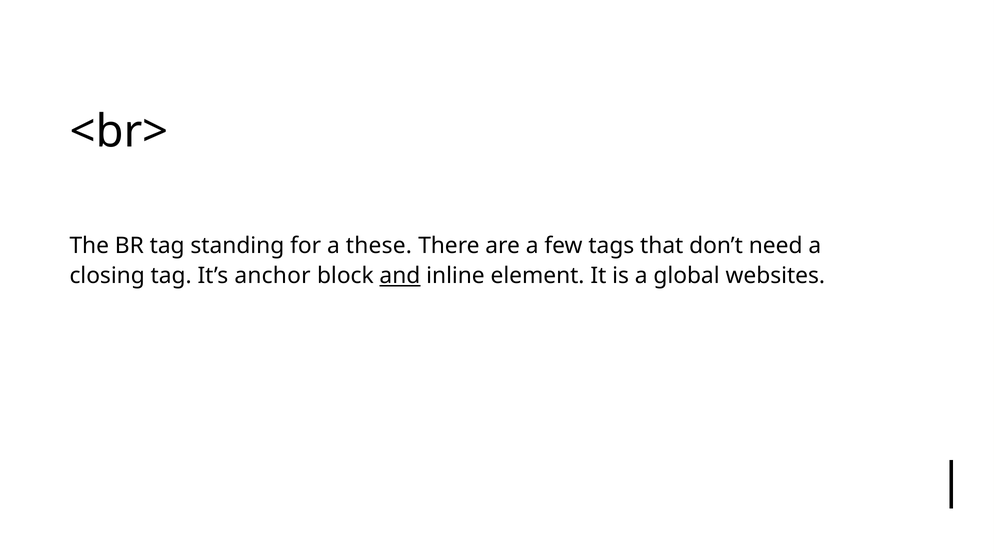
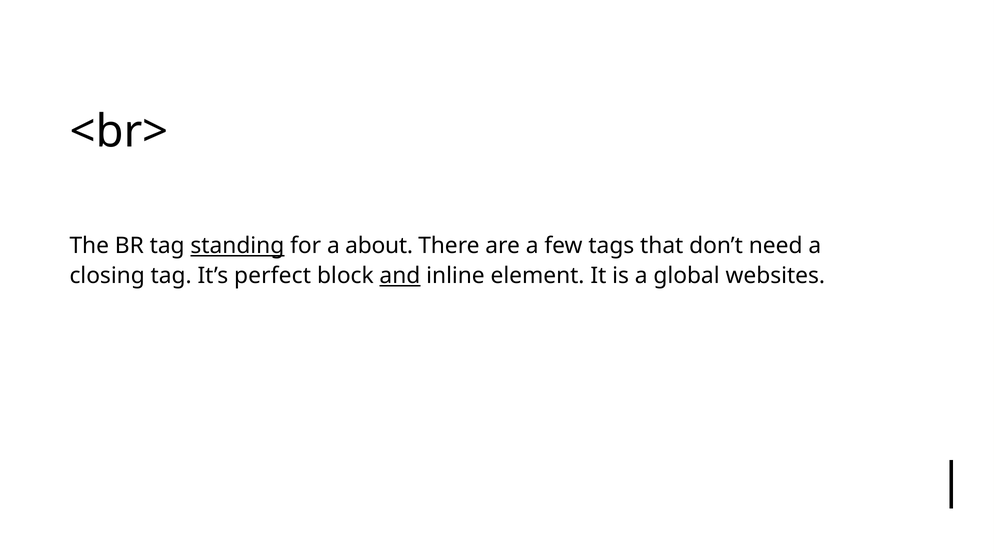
standing underline: none -> present (237, 246)
these: these -> about (379, 246)
anchor: anchor -> perfect (273, 276)
